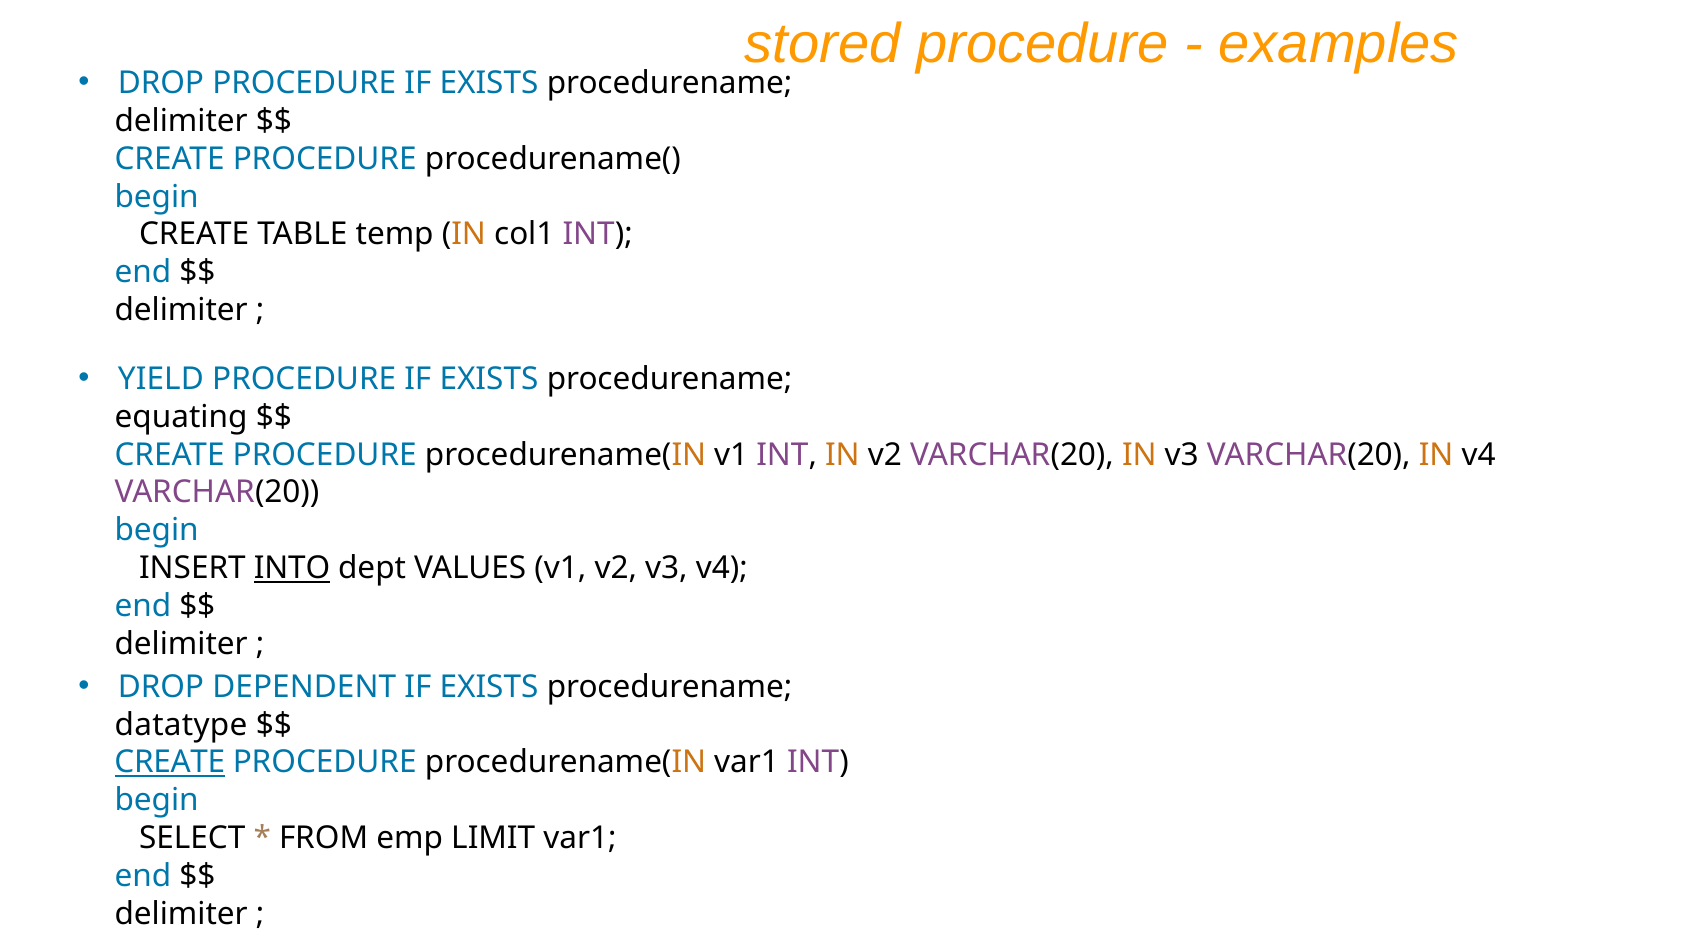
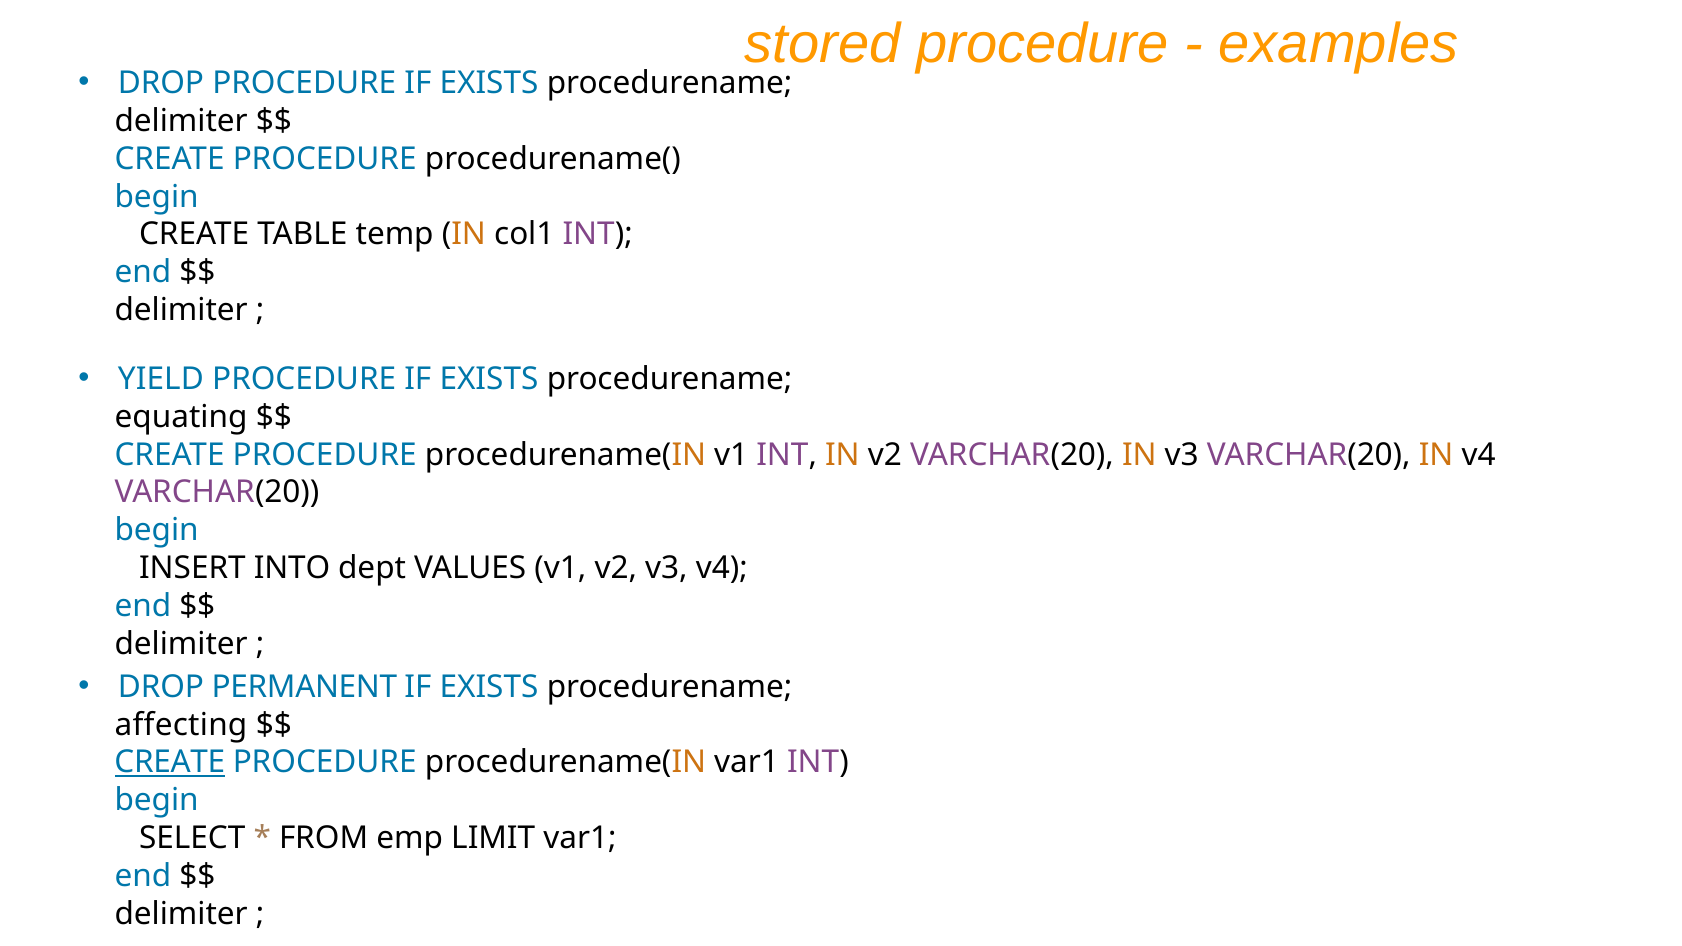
INTO underline: present -> none (292, 568)
DEPENDENT: DEPENDENT -> PERMANENT (304, 687)
datatype: datatype -> affecting (181, 725)
